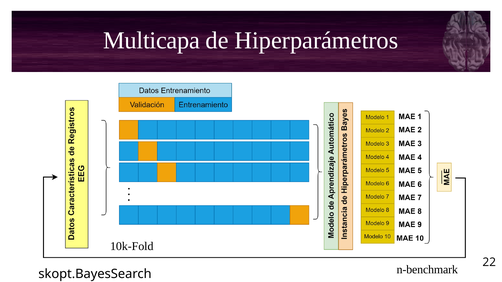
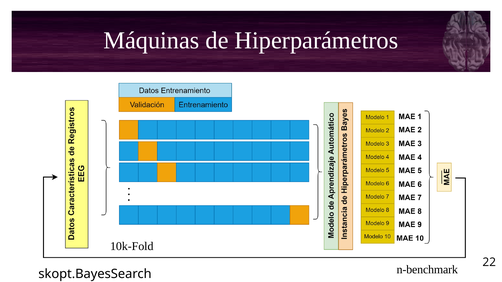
Multicapa: Multicapa -> Máquinas (151, 41)
